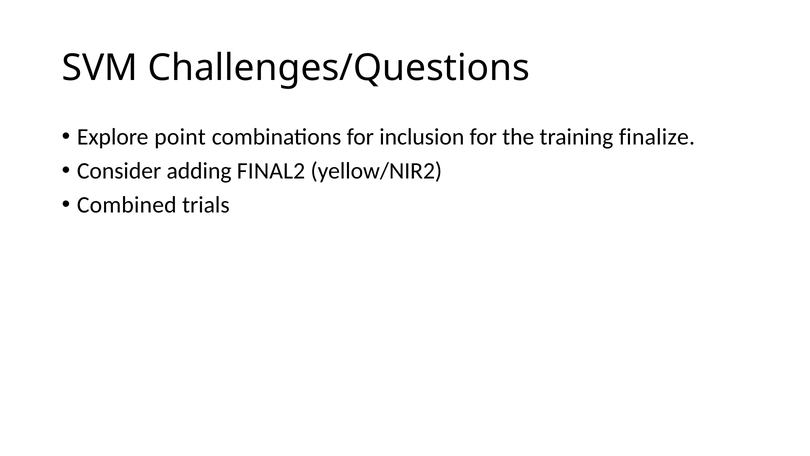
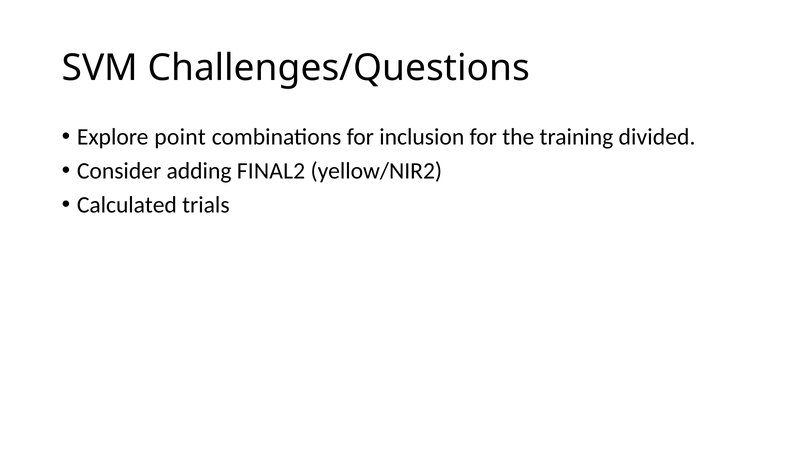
finalize: finalize -> divided (657, 137)
Combined: Combined -> Calculated (127, 205)
